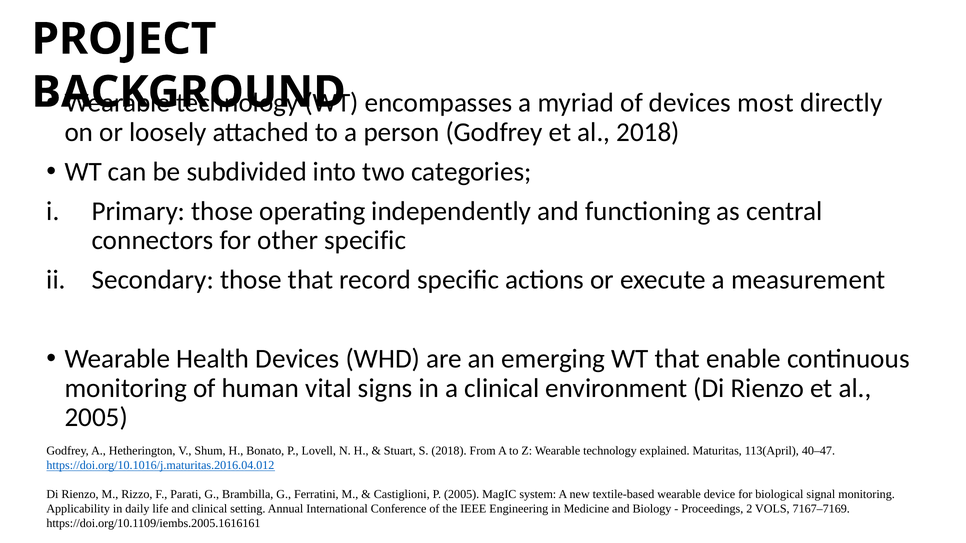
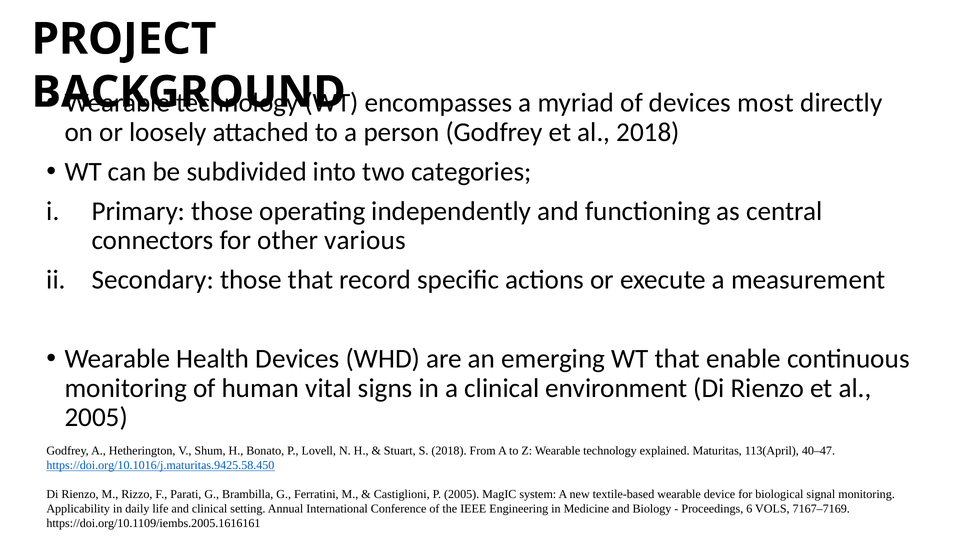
other specific: specific -> various (365, 241)
https://doi.org/10.1016/j.maturitas.2016.04.012: https://doi.org/10.1016/j.maturitas.2016.04.012 -> https://doi.org/10.1016/j.maturitas.9425.58.450 (160, 466)
2: 2 -> 6 (749, 509)
